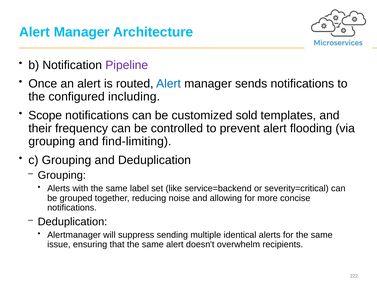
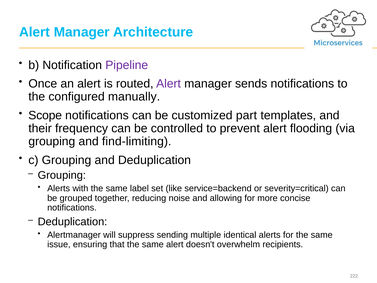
Alert colour: blue -> purple (169, 84)
including: including -> manually (134, 97)
sold: sold -> part (246, 115)
